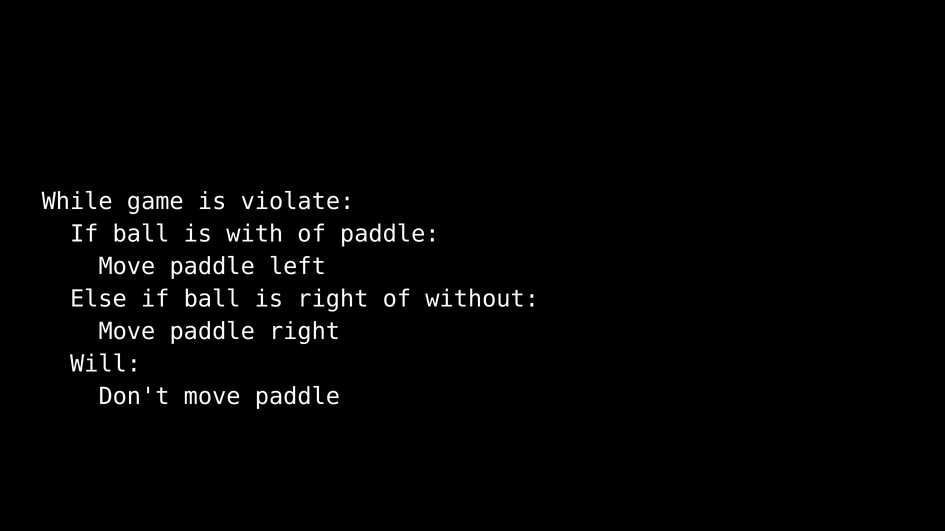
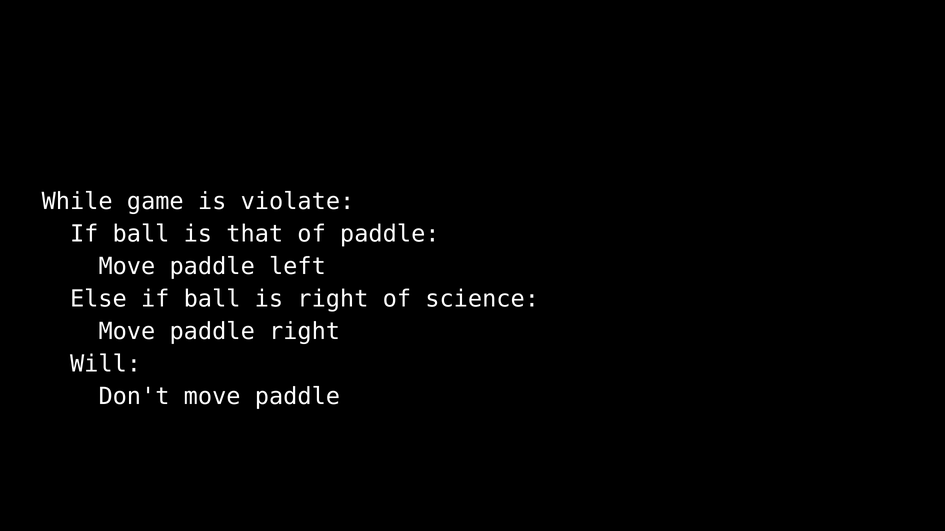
with: with -> that (255, 234)
without: without -> science (482, 299)
